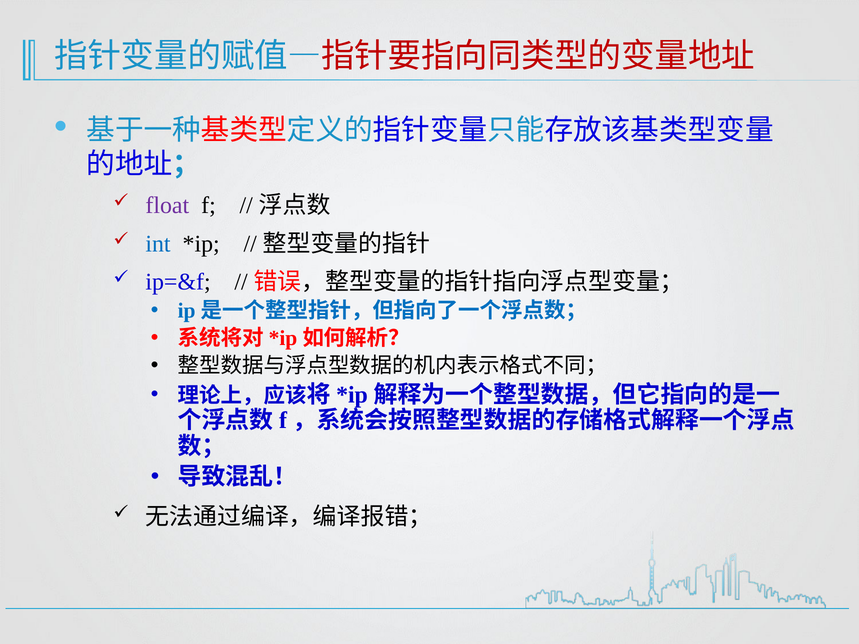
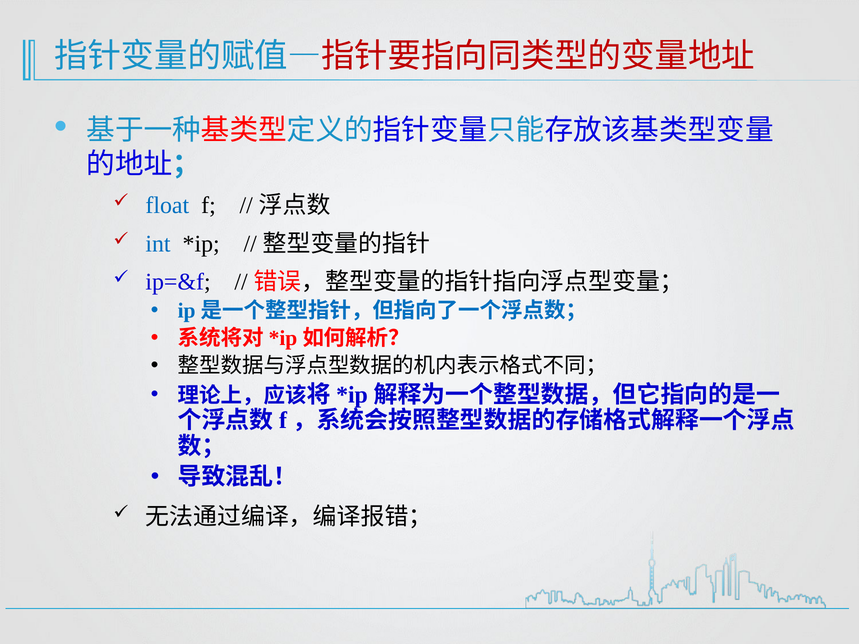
float colour: purple -> blue (167, 206)
